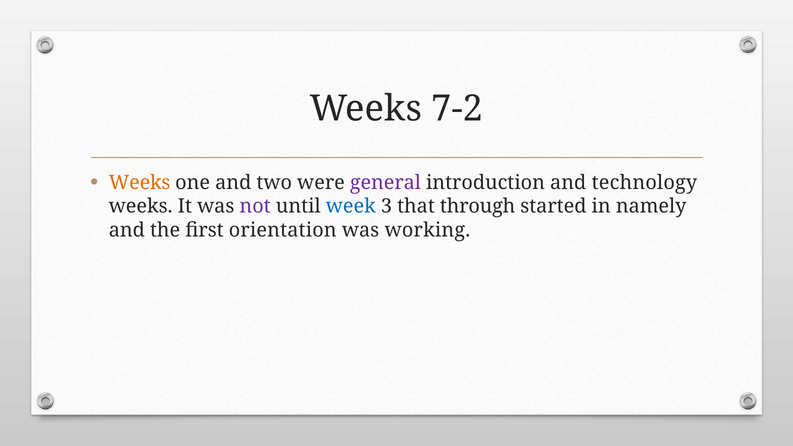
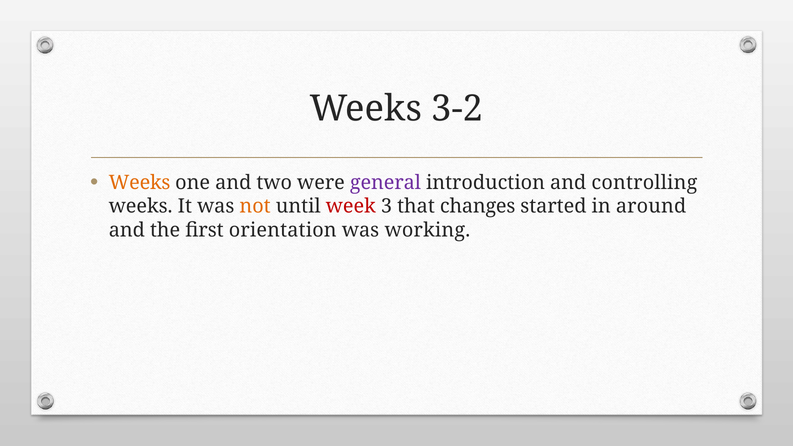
7-2: 7-2 -> 3-2 (457, 109)
technology: technology -> controlling (644, 183)
not colour: purple -> orange (255, 206)
week colour: blue -> red (351, 206)
through: through -> changes (478, 206)
namely: namely -> around (651, 206)
